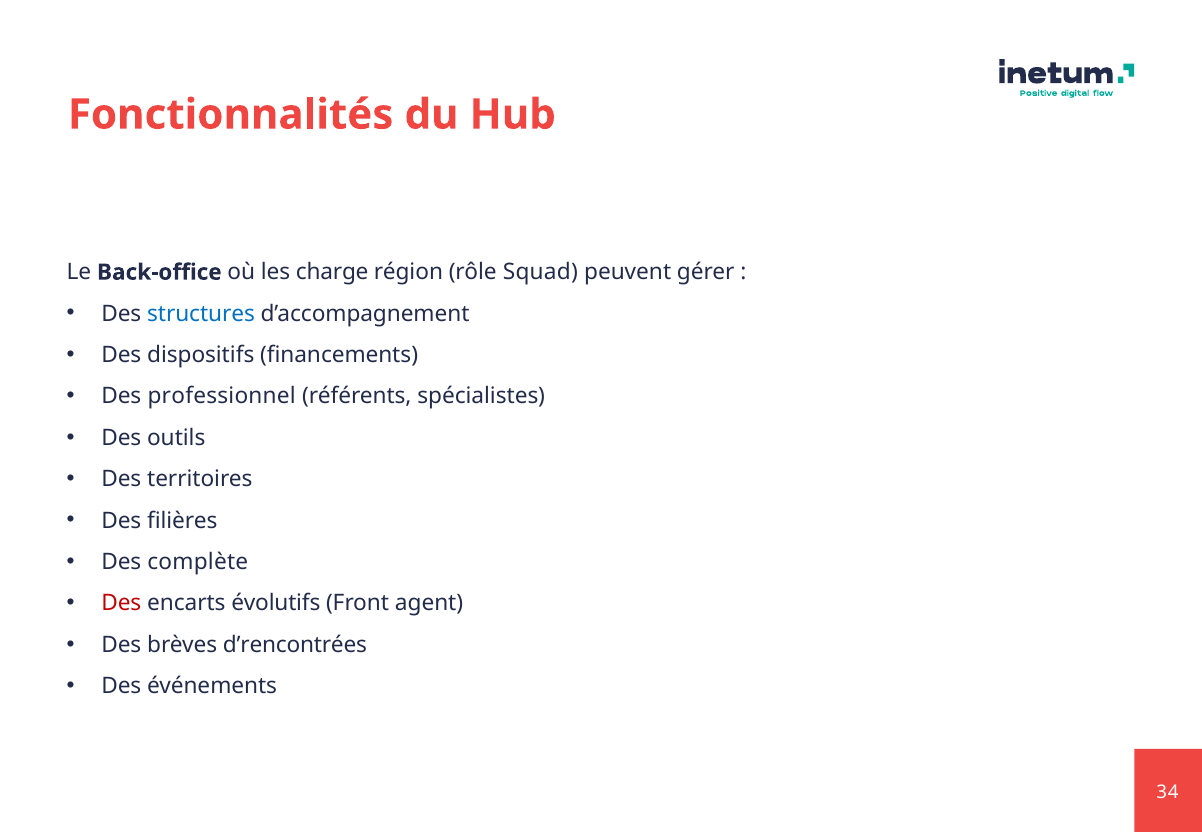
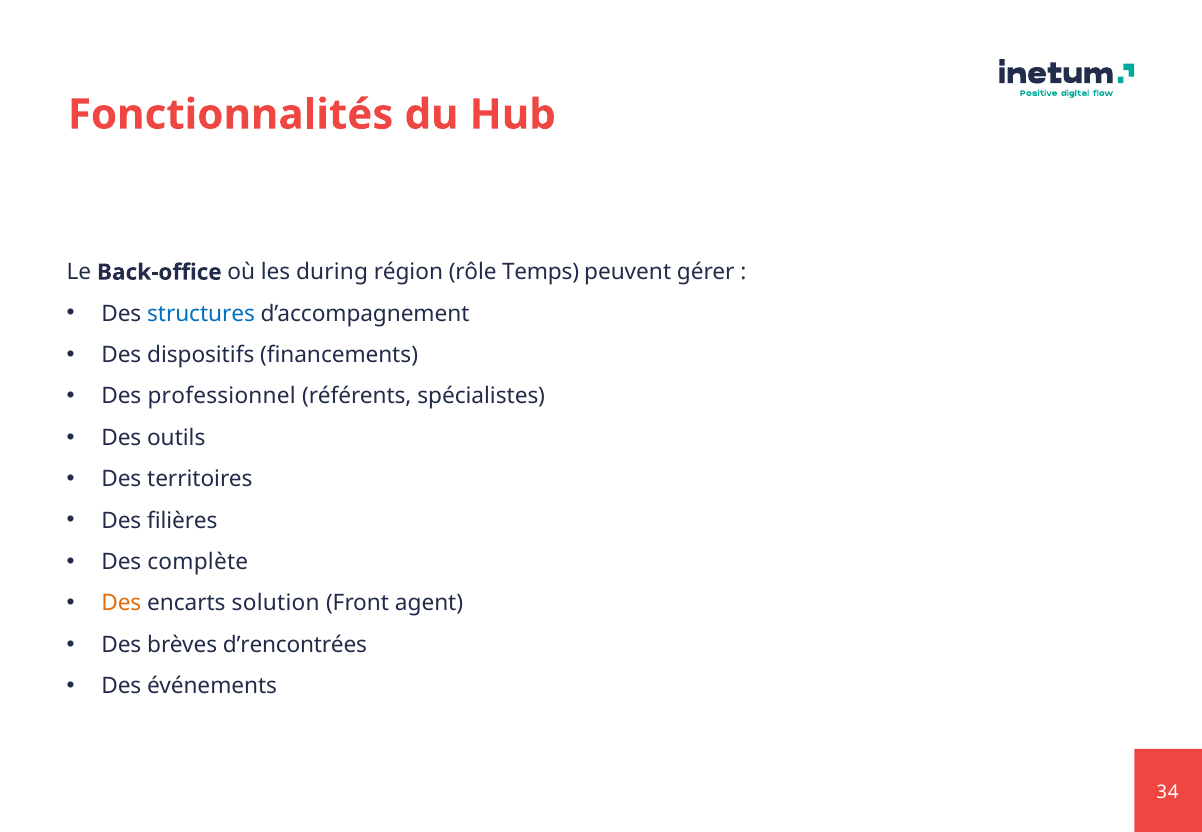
charge: charge -> during (332, 272)
Squad: Squad -> Temps (541, 272)
Des colour: red -> orange (121, 604)
évolutifs: évolutifs -> solution (276, 604)
